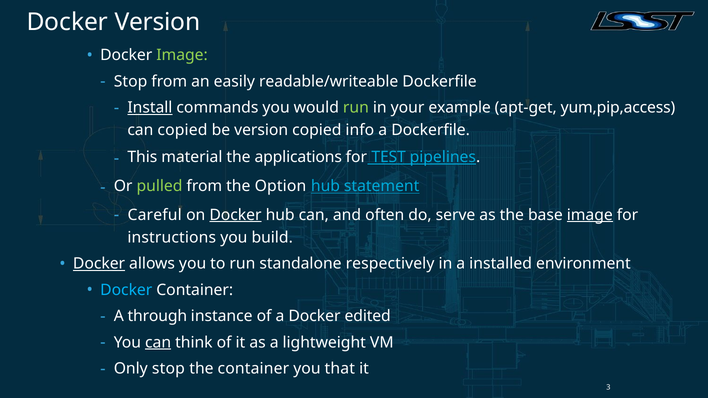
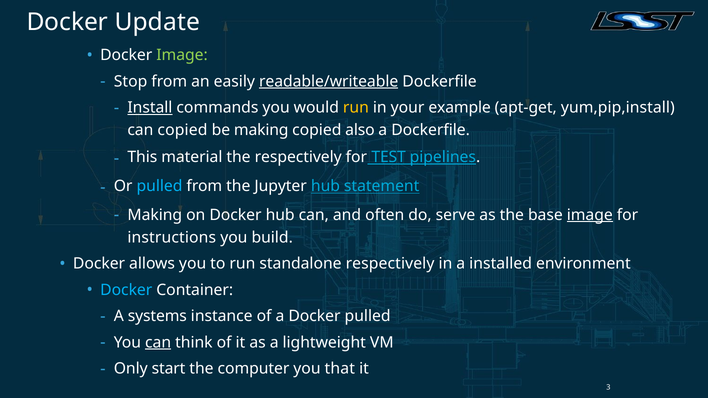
Docker Version: Version -> Update (157, 22)
readable/writeable underline: none -> present (329, 81)
run colour: light green -> yellow (356, 108)
yum,pip,access: yum,pip,access -> yum,pip,install (618, 108)
be version: version -> making (261, 130)
info: info -> also (360, 130)
the applications: applications -> respectively (298, 157)
pulled colour: light green -> light blue (160, 186)
Option: Option -> Jupyter (281, 186)
Careful: Careful -> Making (155, 215)
Docker underline: present -> none (235, 215)
Docker underline: present -> none (99, 264)
through: through -> systems (157, 316)
Docker edited: edited -> pulled (368, 316)
Only stop: stop -> start (169, 369)
the container: container -> computer (253, 369)
